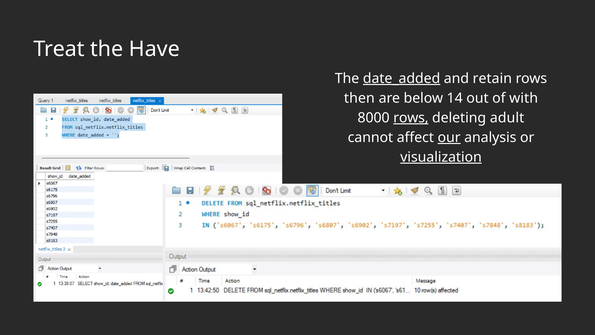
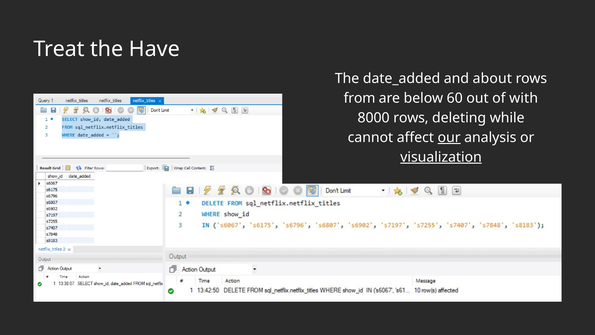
date_added underline: present -> none (402, 78)
retain: retain -> about (492, 78)
then: then -> from (360, 98)
14: 14 -> 60 (455, 98)
rows underline: present -> none (411, 118)
adult: adult -> while (507, 118)
